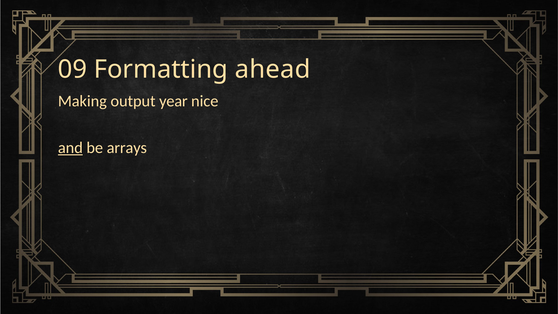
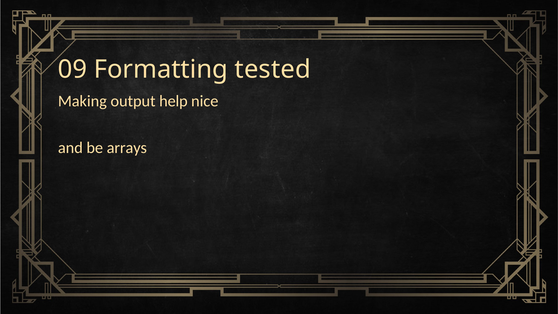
ahead: ahead -> tested (273, 69)
year: year -> help (173, 101)
and underline: present -> none (70, 148)
